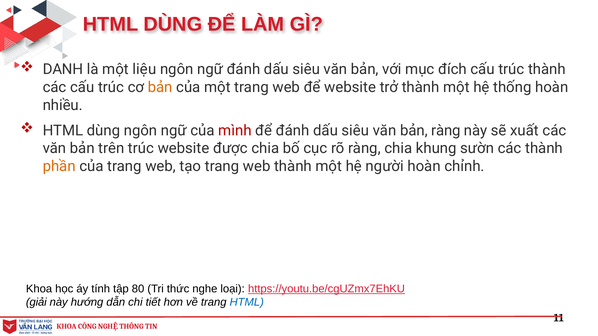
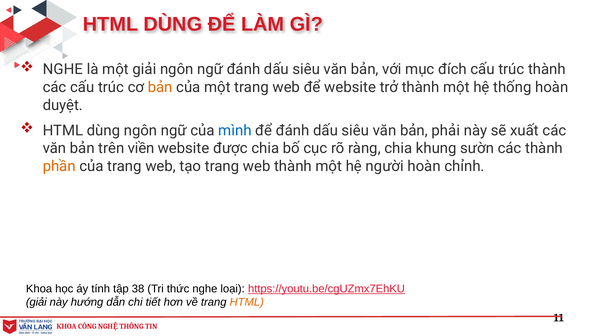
DANH: DANH -> NGHE (63, 69)
một liệu: liệu -> giải (144, 69)
nhiều: nhiều -> duyệt (63, 105)
mình colour: red -> blue (235, 131)
bản ràng: ràng -> phải (446, 131)
trên trúc: trúc -> viền (141, 149)
80: 80 -> 38 (138, 289)
HTML colour: blue -> orange (247, 302)
